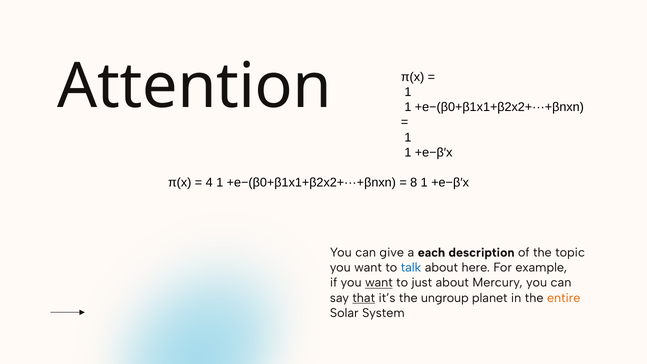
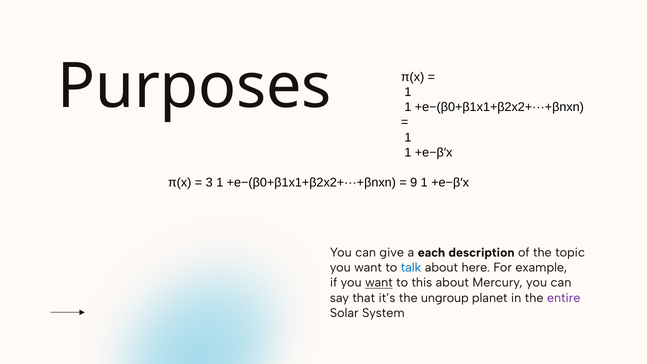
Attention: Attention -> Purposes (195, 86)
4: 4 -> 3 (209, 183)
8: 8 -> 9 (414, 183)
just: just -> this (422, 283)
that underline: present -> none (364, 298)
entire colour: orange -> purple (564, 298)
